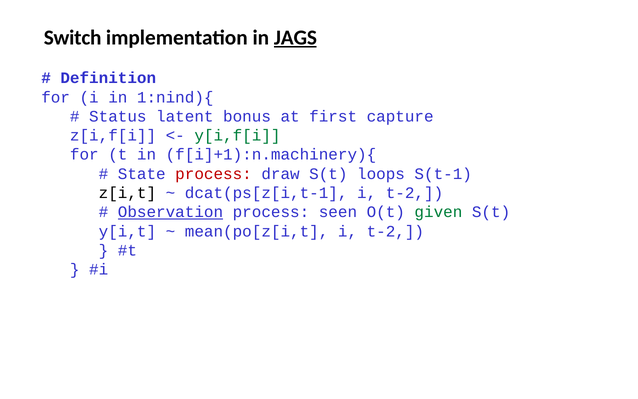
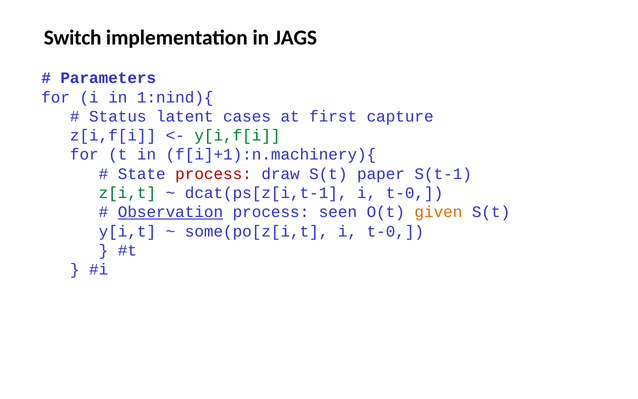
JAGS underline: present -> none (295, 38)
Definition: Definition -> Parameters (108, 78)
bonus: bonus -> cases (247, 116)
loops: loops -> paper (381, 174)
z[i,t colour: black -> green (127, 193)
dcat(ps[z[i,t-1 i t-2: t-2 -> t-0 (414, 193)
given colour: green -> orange (438, 212)
mean(po[z[i,t: mean(po[z[i,t -> some(po[z[i,t (257, 231)
t-2: t-2 -> t-0 (395, 231)
